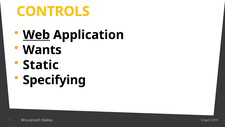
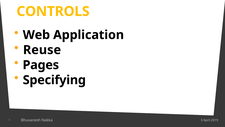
Web underline: present -> none (36, 35)
Wants: Wants -> Reuse (42, 50)
Static: Static -> Pages (41, 65)
